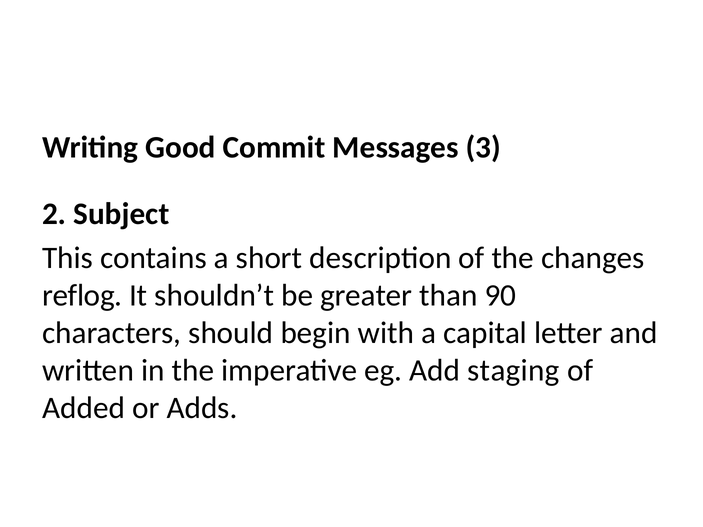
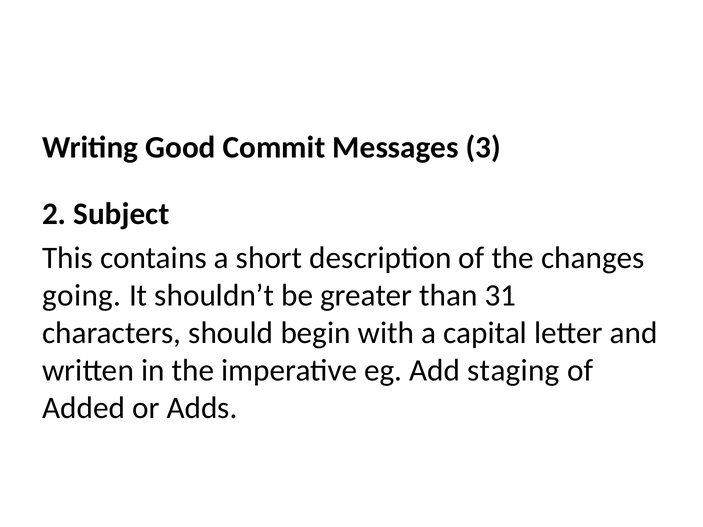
reflog: reflog -> going (82, 296)
90: 90 -> 31 (500, 296)
